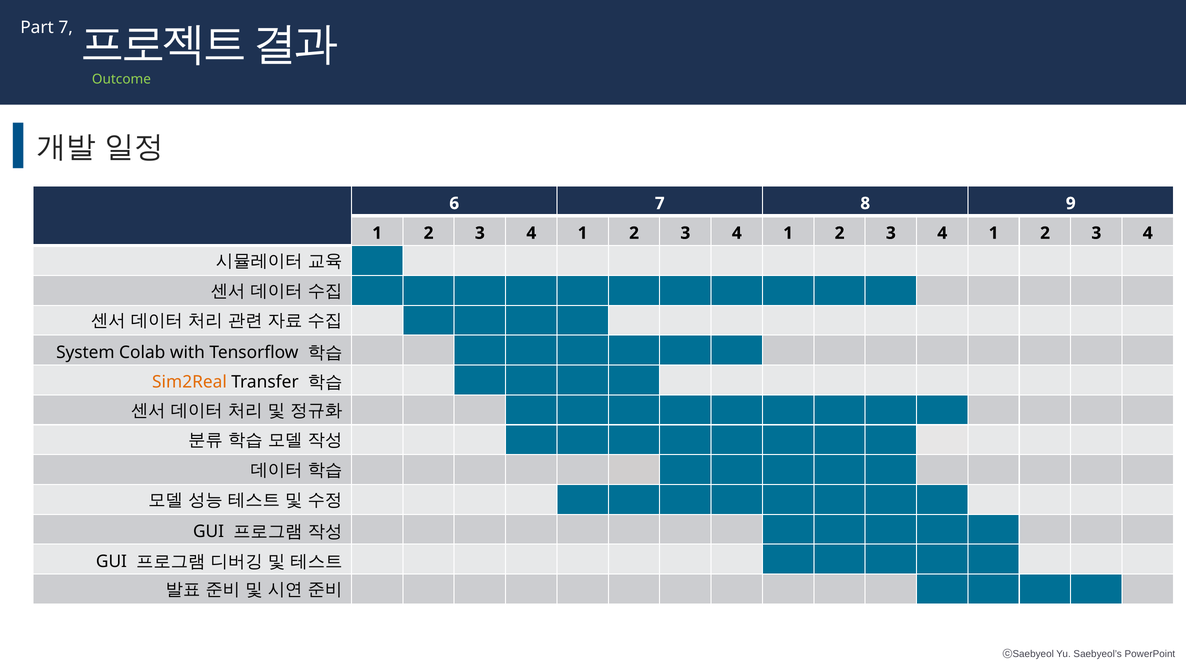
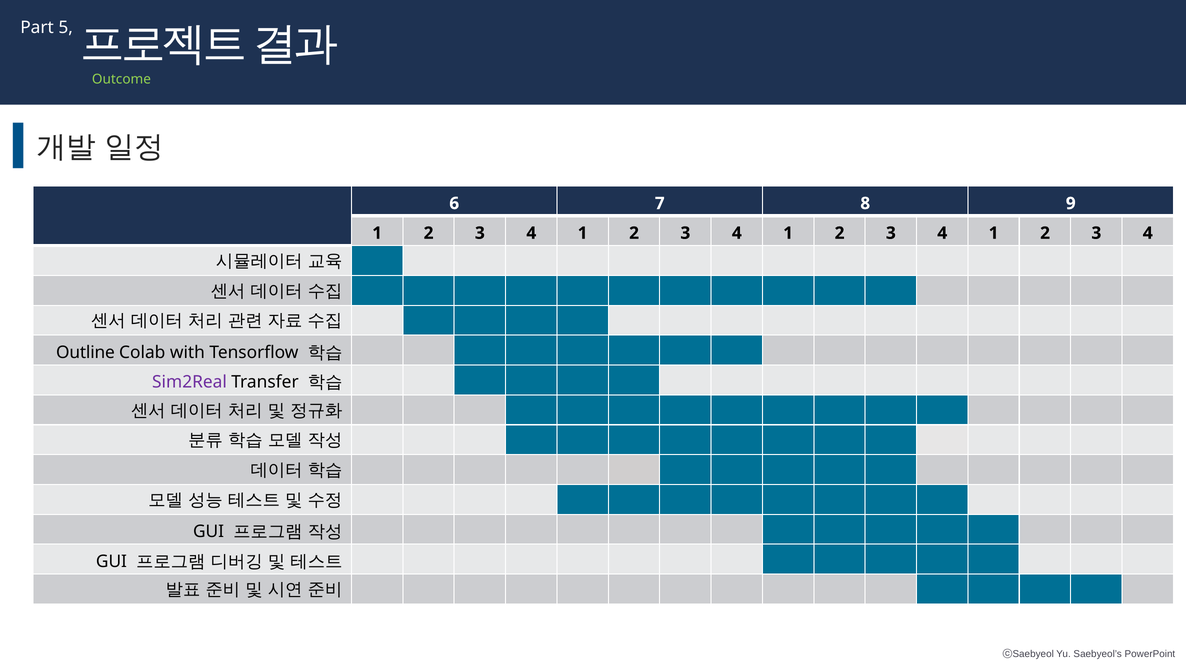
Part 7: 7 -> 5 (66, 27)
System: System -> Outline (85, 352)
Sim2Real colour: orange -> purple (190, 382)
